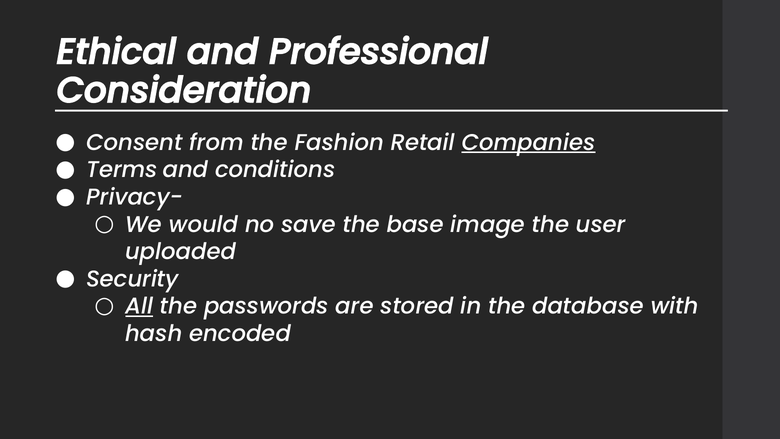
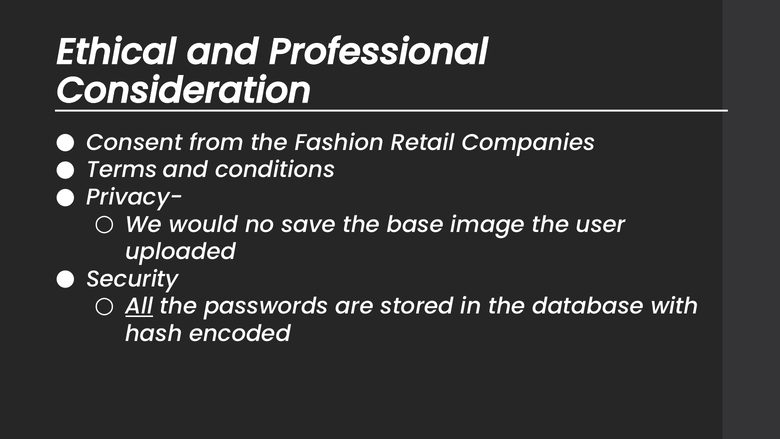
Companies underline: present -> none (529, 143)
